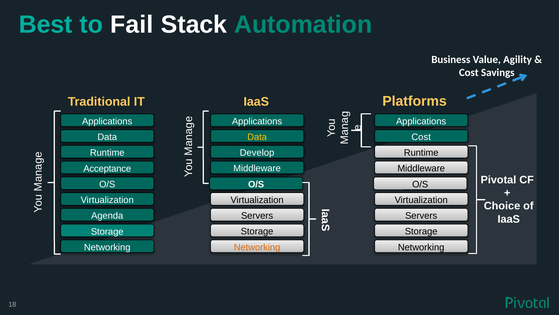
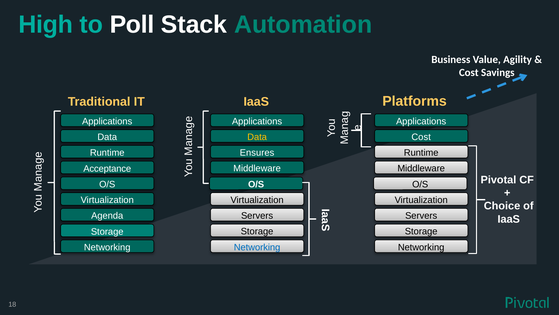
Best: Best -> High (46, 25)
Fail: Fail -> Poll (132, 25)
Develop: Develop -> Ensures (257, 153)
Networking colour: orange -> blue (257, 247)
